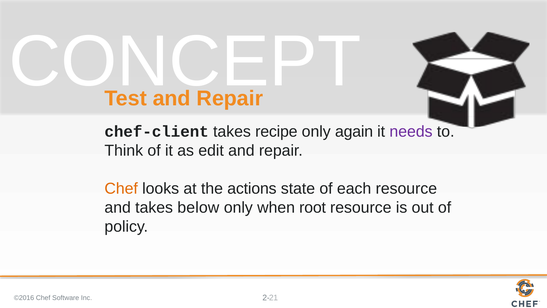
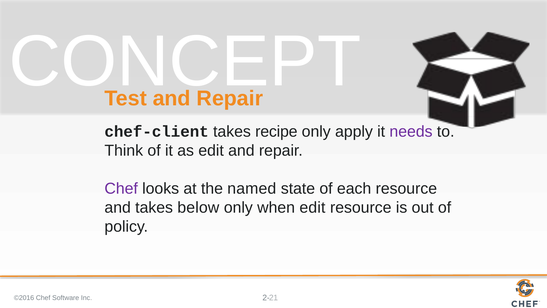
again: again -> apply (354, 132)
Chef colour: orange -> purple (121, 189)
actions: actions -> named (252, 189)
when root: root -> edit (312, 208)
